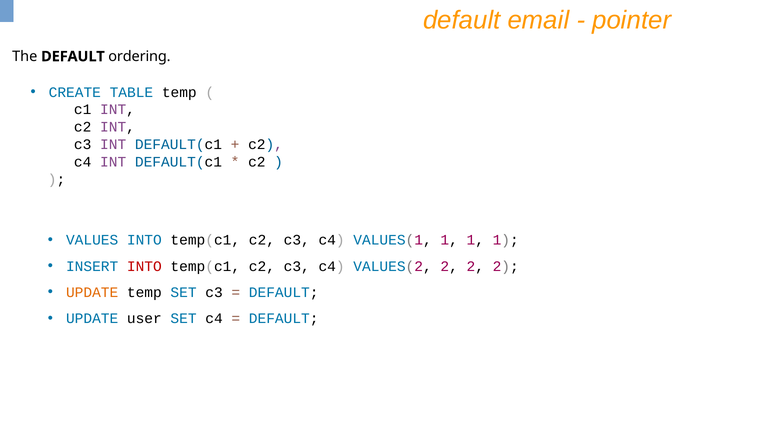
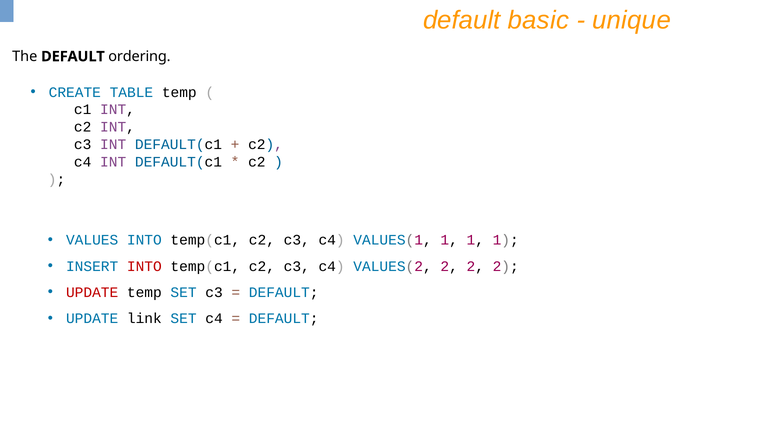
email: email -> basic (538, 20)
pointer: pointer -> unique (632, 20)
UPDATE colour: orange -> red (92, 293)
user: user -> link (144, 319)
